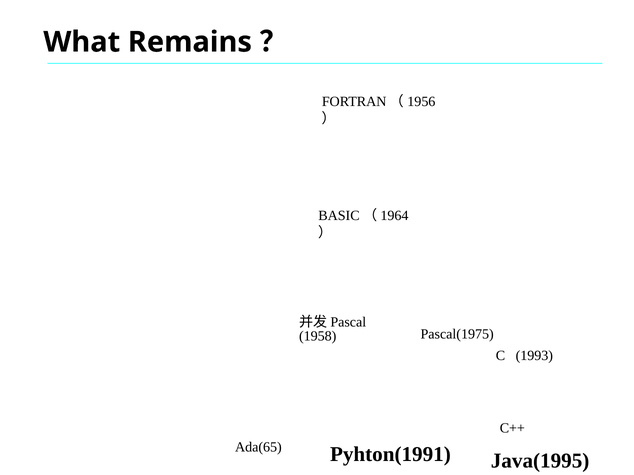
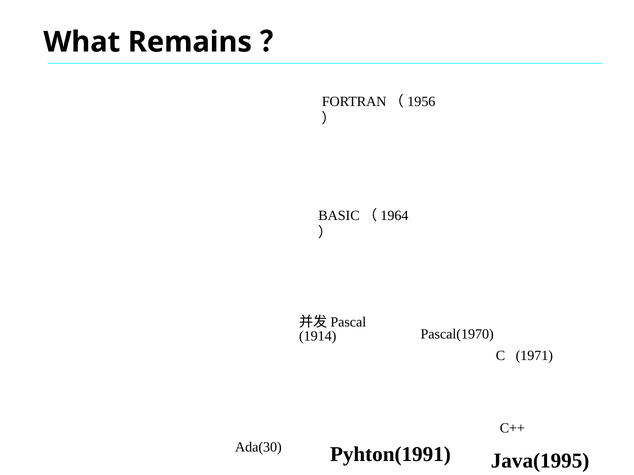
Pascal(1975: Pascal(1975 -> Pascal(1970 (457, 334)
1958: 1958 -> 1914 (318, 337)
1993: 1993 -> 1971 (534, 356)
Ada(65: Ada(65 -> Ada(30 (258, 448)
